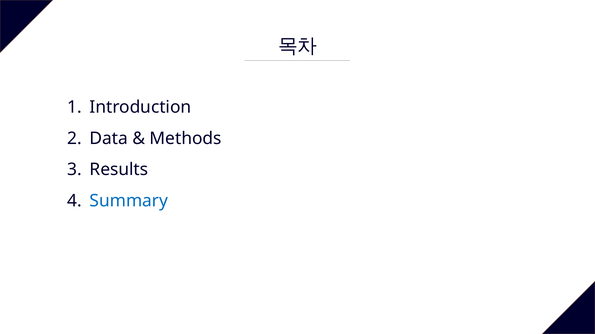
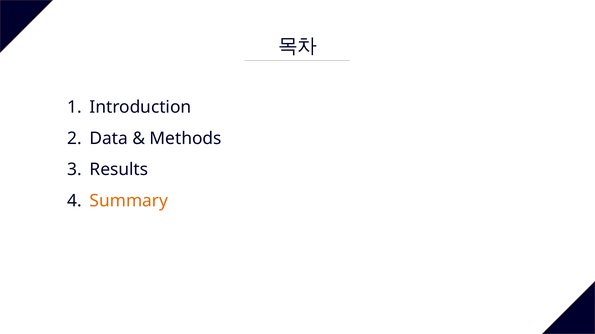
Summary colour: blue -> orange (129, 201)
